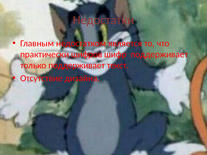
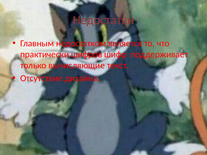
только поддерживает: поддерживает -> вычисляющие (77, 66)
